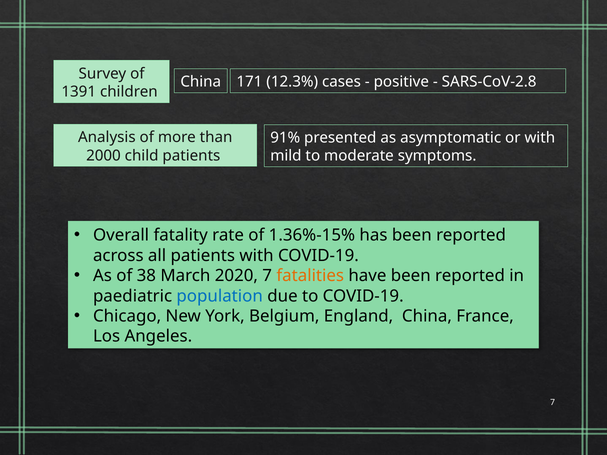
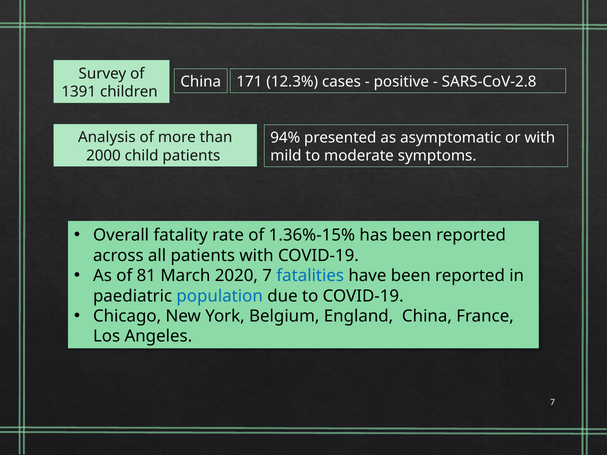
91%: 91% -> 94% (285, 138)
38: 38 -> 81 (146, 276)
fatalities colour: orange -> blue (310, 276)
